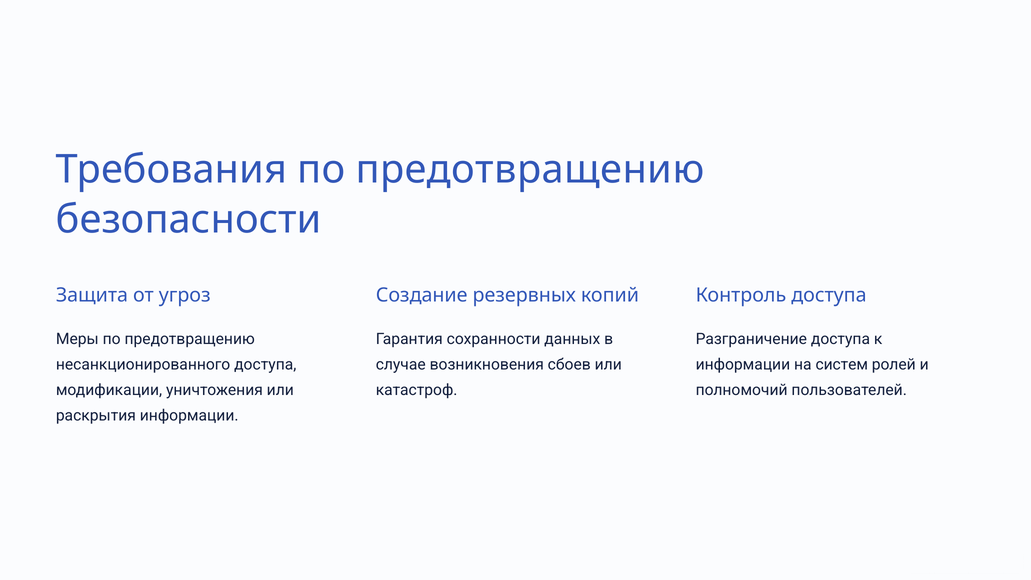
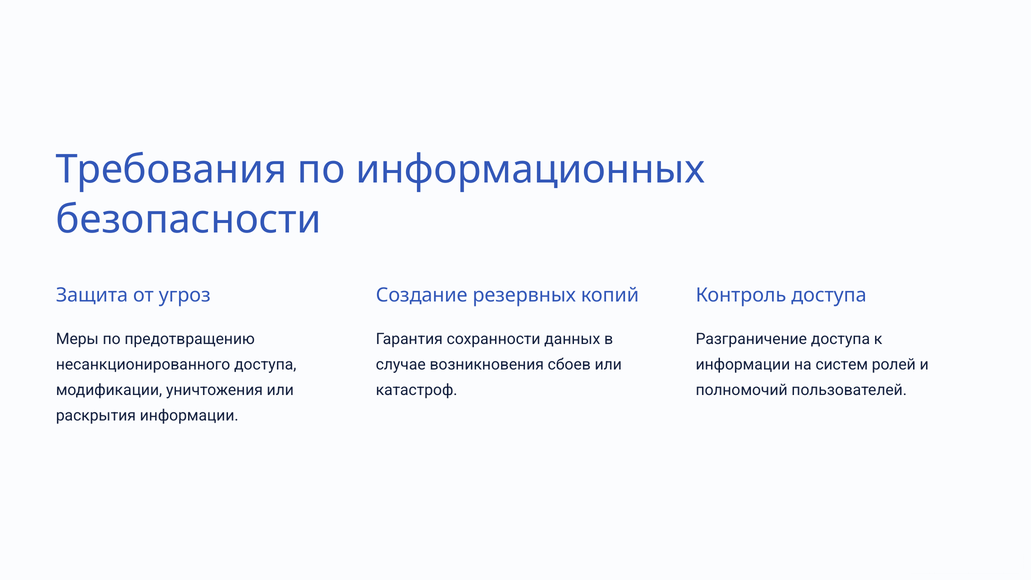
Требования по предотвращению: предотвращению -> информационных (530, 170)
